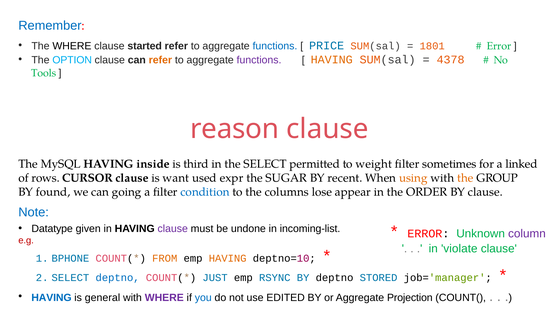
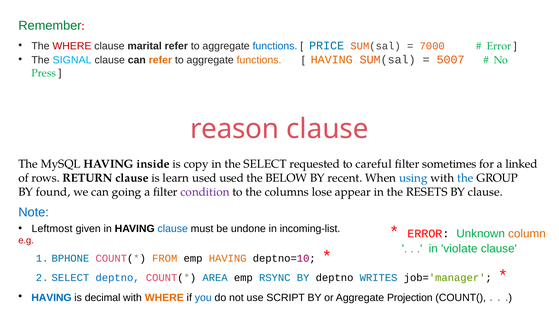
Remember colour: blue -> green (50, 26)
WHERE colour: black -> red (72, 46)
started: started -> marital (145, 46)
1801: 1801 -> 7000 (432, 46)
OPTION: OPTION -> SIGNAL (72, 60)
functions colour: purple -> orange (259, 60)
4378: 4378 -> 5007 (451, 60)
Tools: Tools -> Press (44, 73)
third: third -> copy (196, 164)
permitted: permitted -> requested (315, 164)
weight: weight -> careful (374, 164)
CURSOR: CURSOR -> RETURN (88, 178)
want: want -> learn (176, 178)
used expr: expr -> used (232, 178)
SUGAR: SUGAR -> BELOW (286, 178)
using colour: orange -> blue (413, 178)
the colour: orange -> blue (465, 178)
condition colour: blue -> purple (205, 192)
ORDER: ORDER -> RESETS (427, 192)
Datatype: Datatype -> Leftmost (52, 229)
clause colour: purple -> blue (173, 229)
column colour: purple -> orange (527, 234)
JUST: JUST -> AREA (215, 278)
STORED: STORED -> WRITES (379, 278)
general: general -> decimal (103, 298)
WHERE colour: purple -> orange (164, 298)
EDITED: EDITED -> SCRIPT (286, 298)
